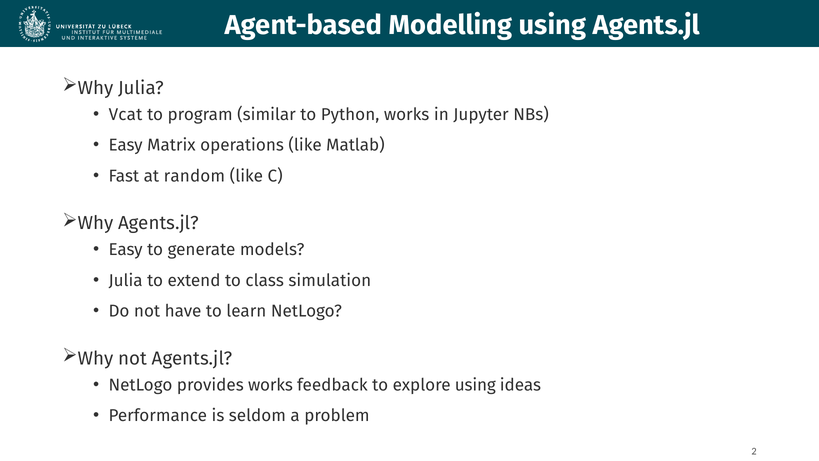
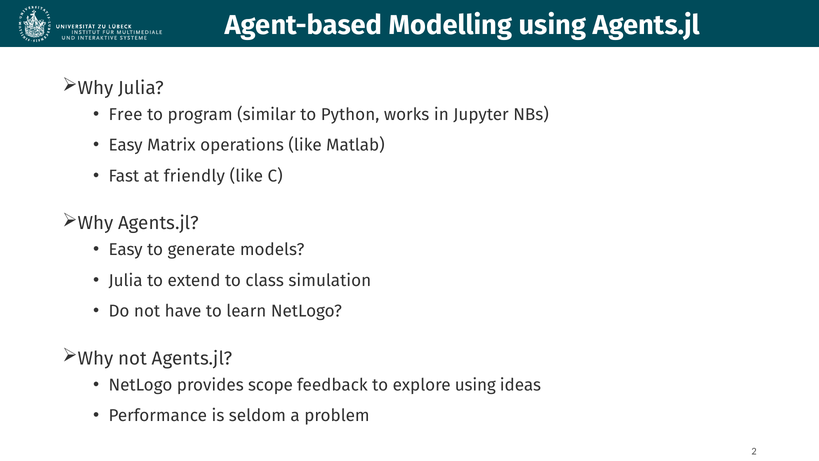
Vcat: Vcat -> Free (126, 115)
random: random -> friendly (194, 176)
provides works: works -> scope (270, 385)
